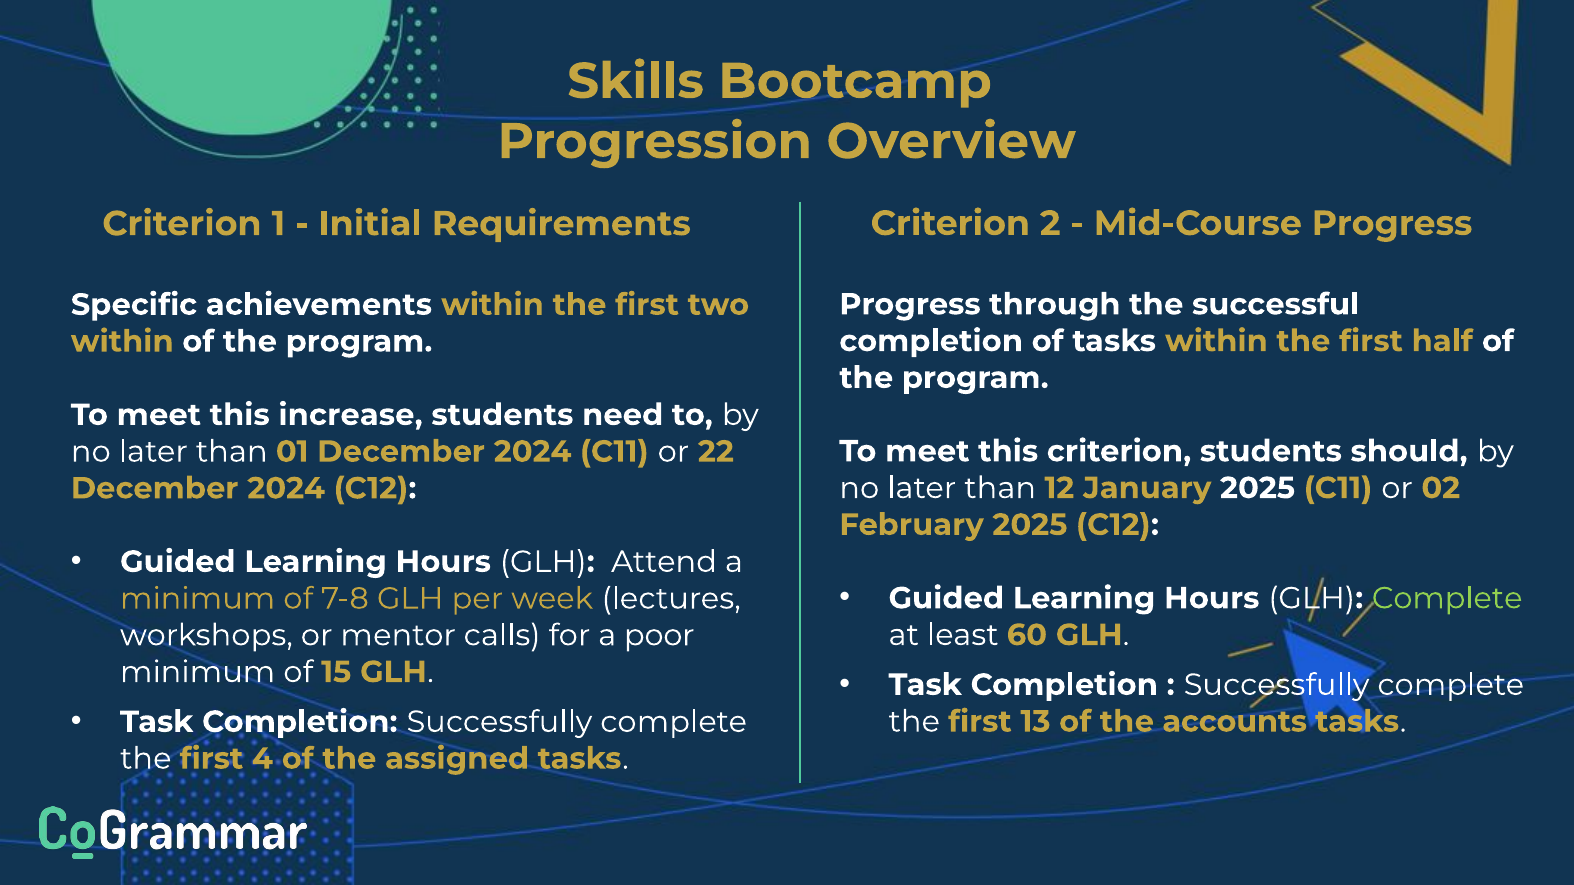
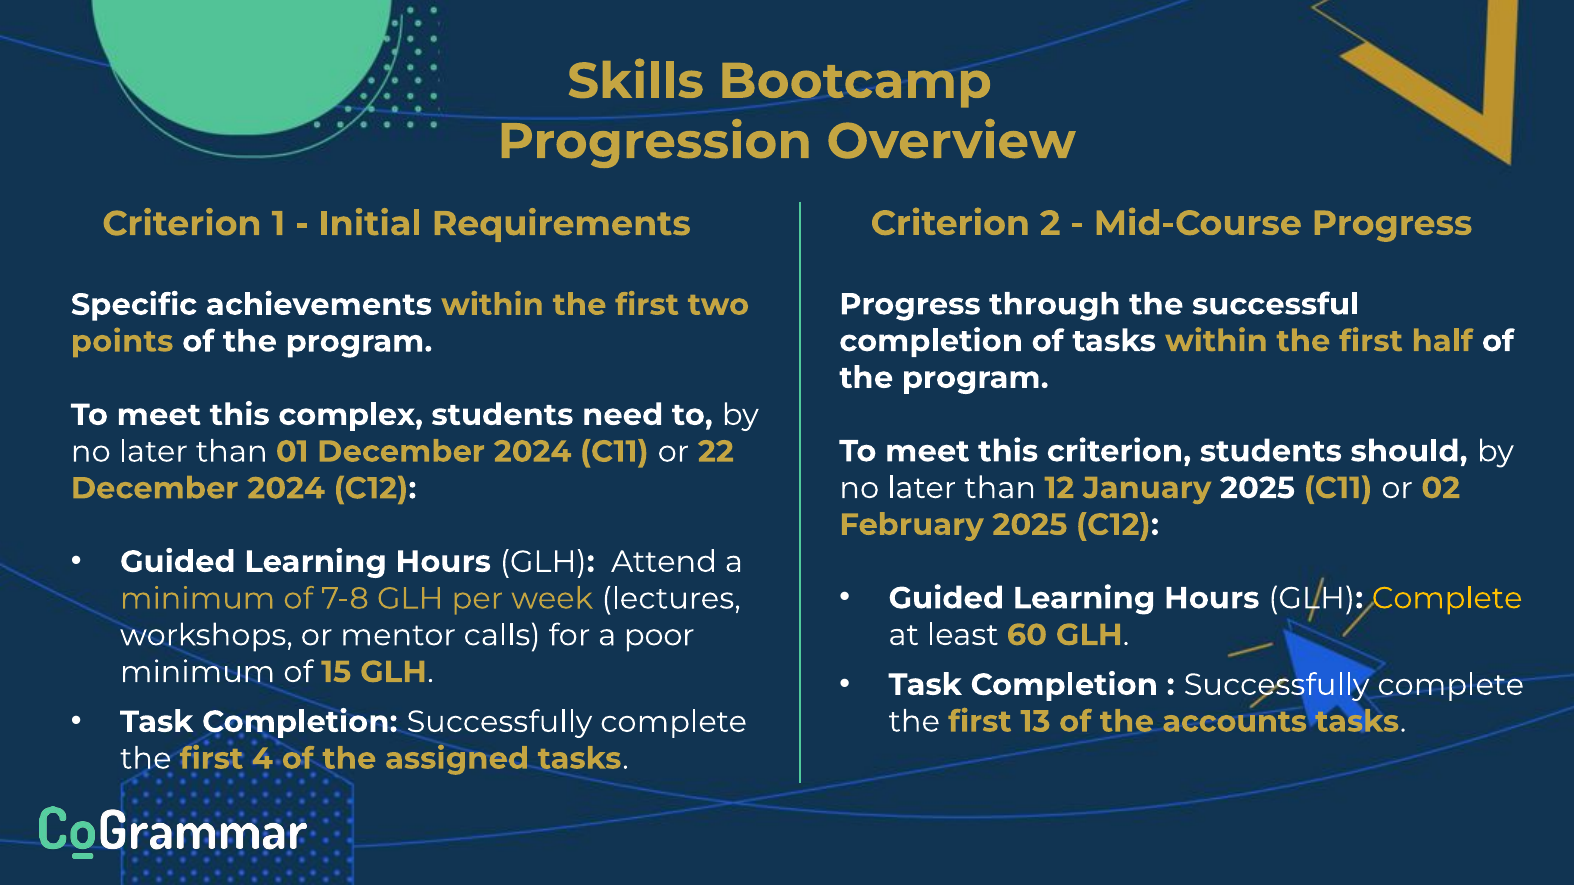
within: within -> points (122, 342)
increase: increase -> complex (351, 415)
Complete colour: light green -> yellow (1447, 598)
